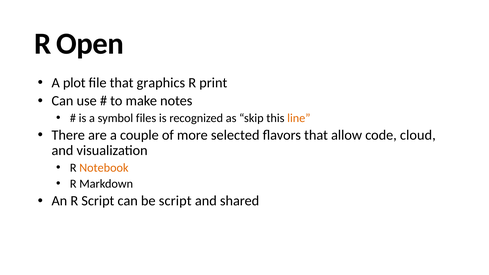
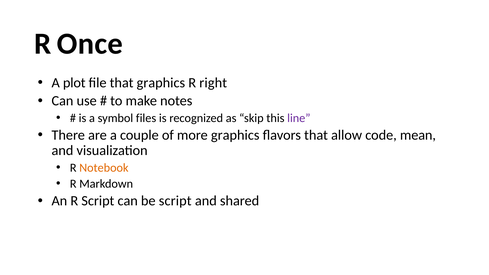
Open: Open -> Once (90, 44)
print: print -> right (213, 83)
line colour: orange -> purple (299, 118)
more selected: selected -> graphics (235, 135)
cloud: cloud -> mean (418, 135)
